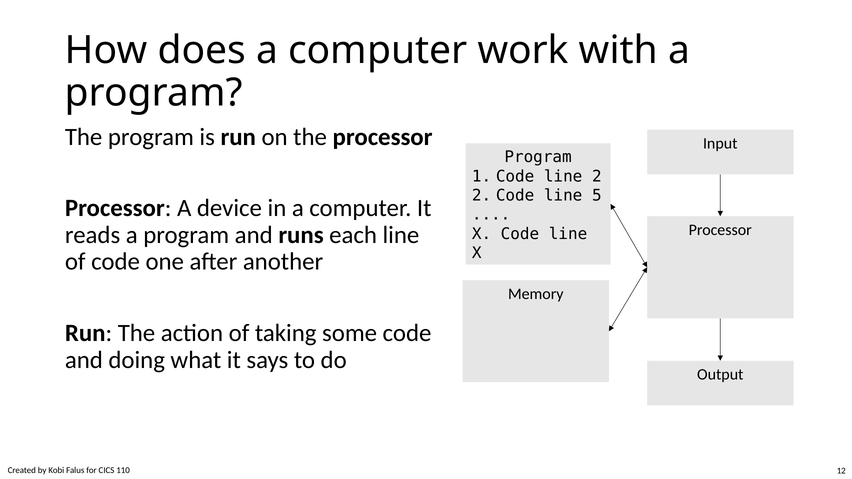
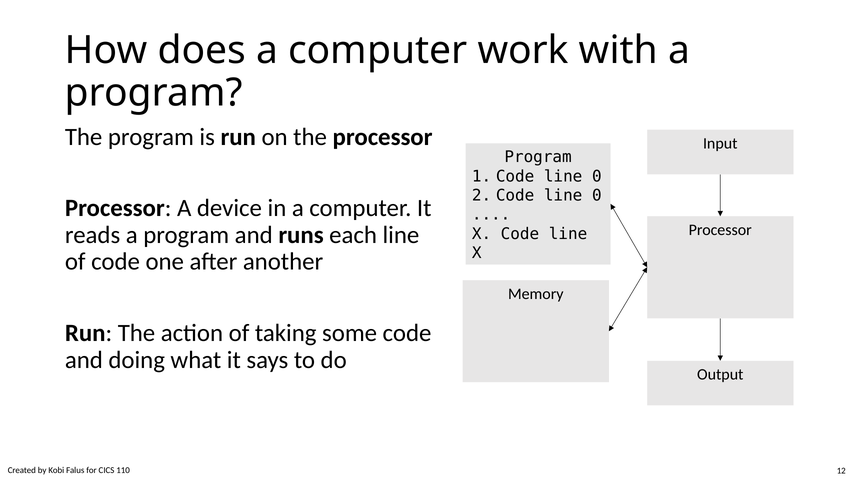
1 Code line 2: 2 -> 0 (597, 176)
2 Code line 5: 5 -> 0 (597, 196)
